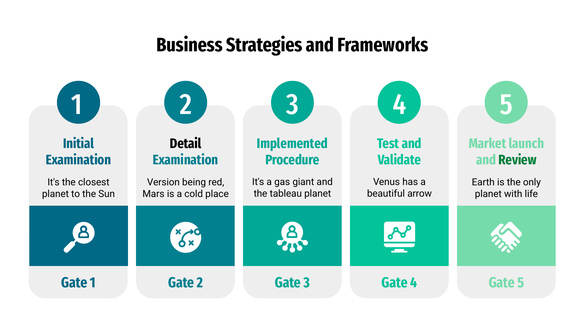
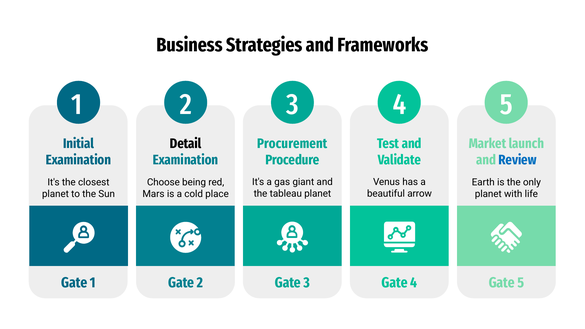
Implemented: Implemented -> Procurement (292, 144)
Review colour: green -> blue (518, 160)
Version: Version -> Choose (163, 182)
